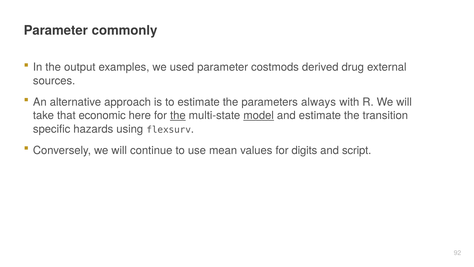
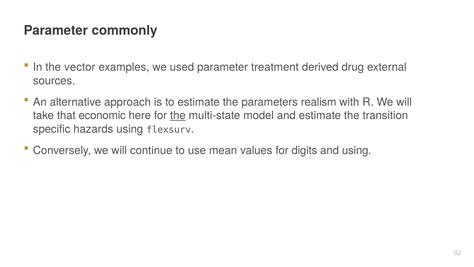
output: output -> vector (80, 67)
costmods: costmods -> treatment (275, 67)
always: always -> realism (319, 102)
model underline: present -> none (259, 115)
and script: script -> using (357, 150)
